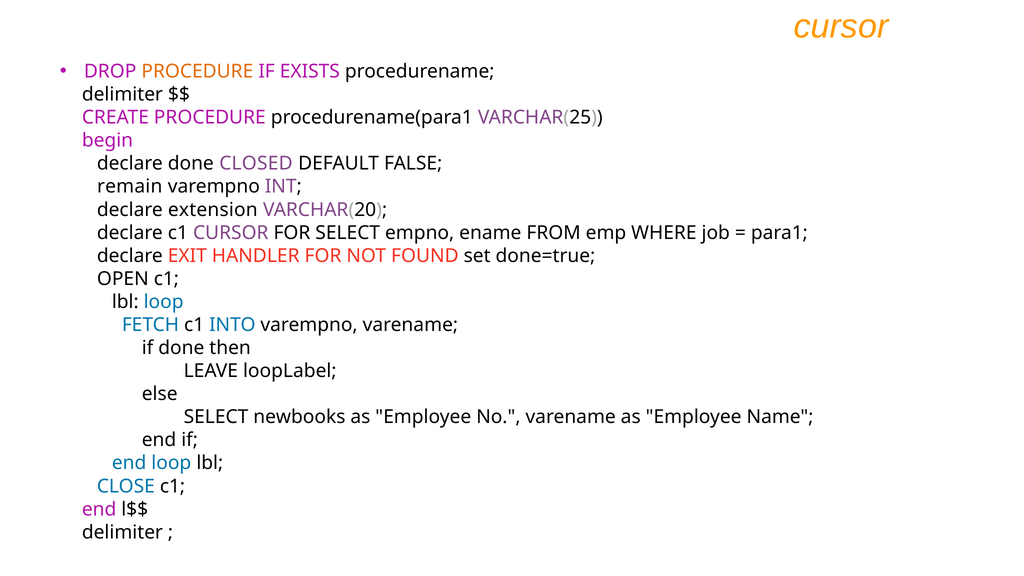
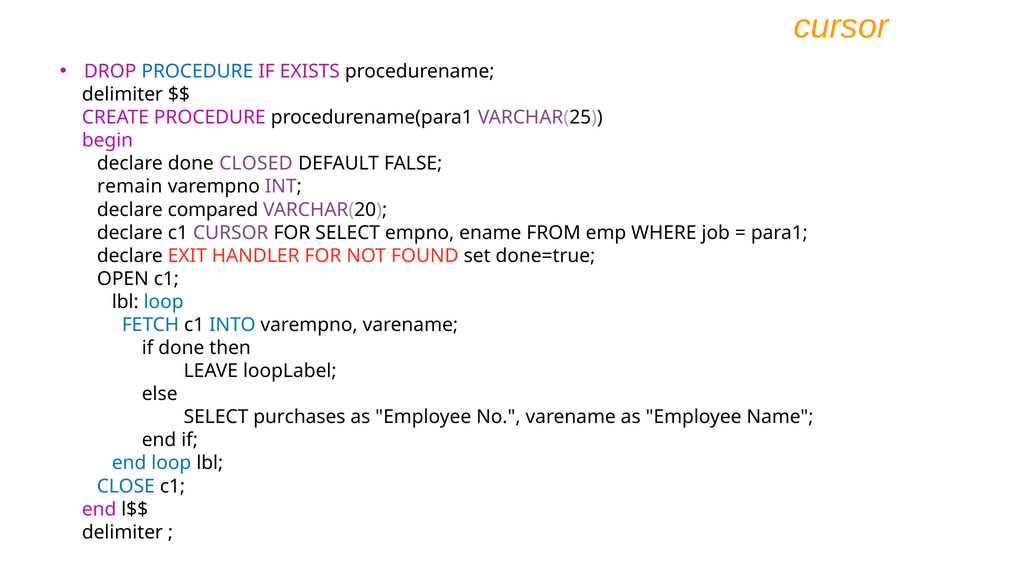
PROCEDURE colour: orange -> blue (197, 71)
extension: extension -> compared (213, 210)
newbooks: newbooks -> purchases (299, 417)
